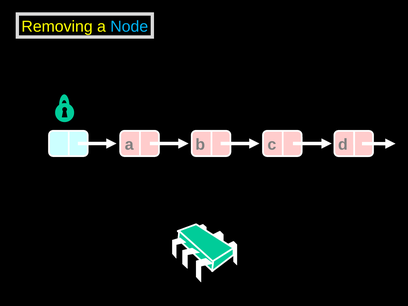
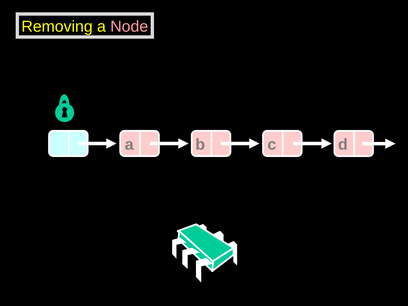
Node colour: light blue -> pink (129, 27)
